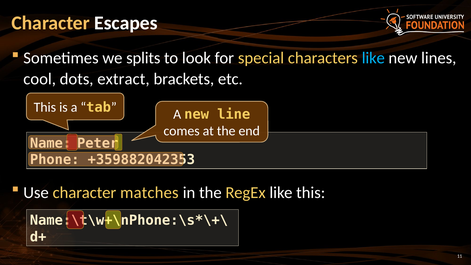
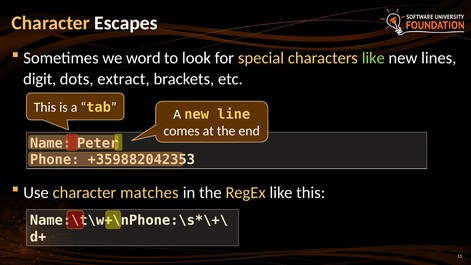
splits: splits -> word (143, 58)
like colour: light blue -> light green (373, 58)
cool: cool -> digit (40, 79)
